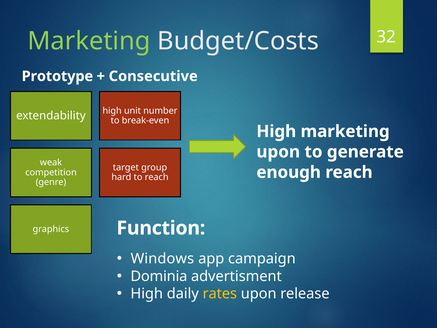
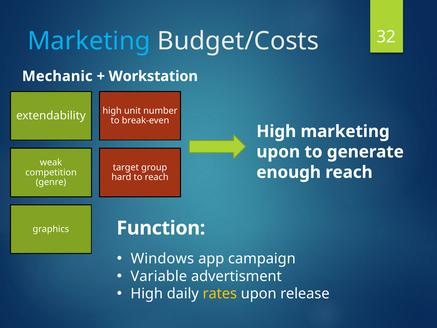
Marketing colour: light green -> light blue (89, 41)
Prototype: Prototype -> Mechanic (57, 76)
Consecutive: Consecutive -> Workstation (153, 76)
Dominia: Dominia -> Variable (159, 276)
